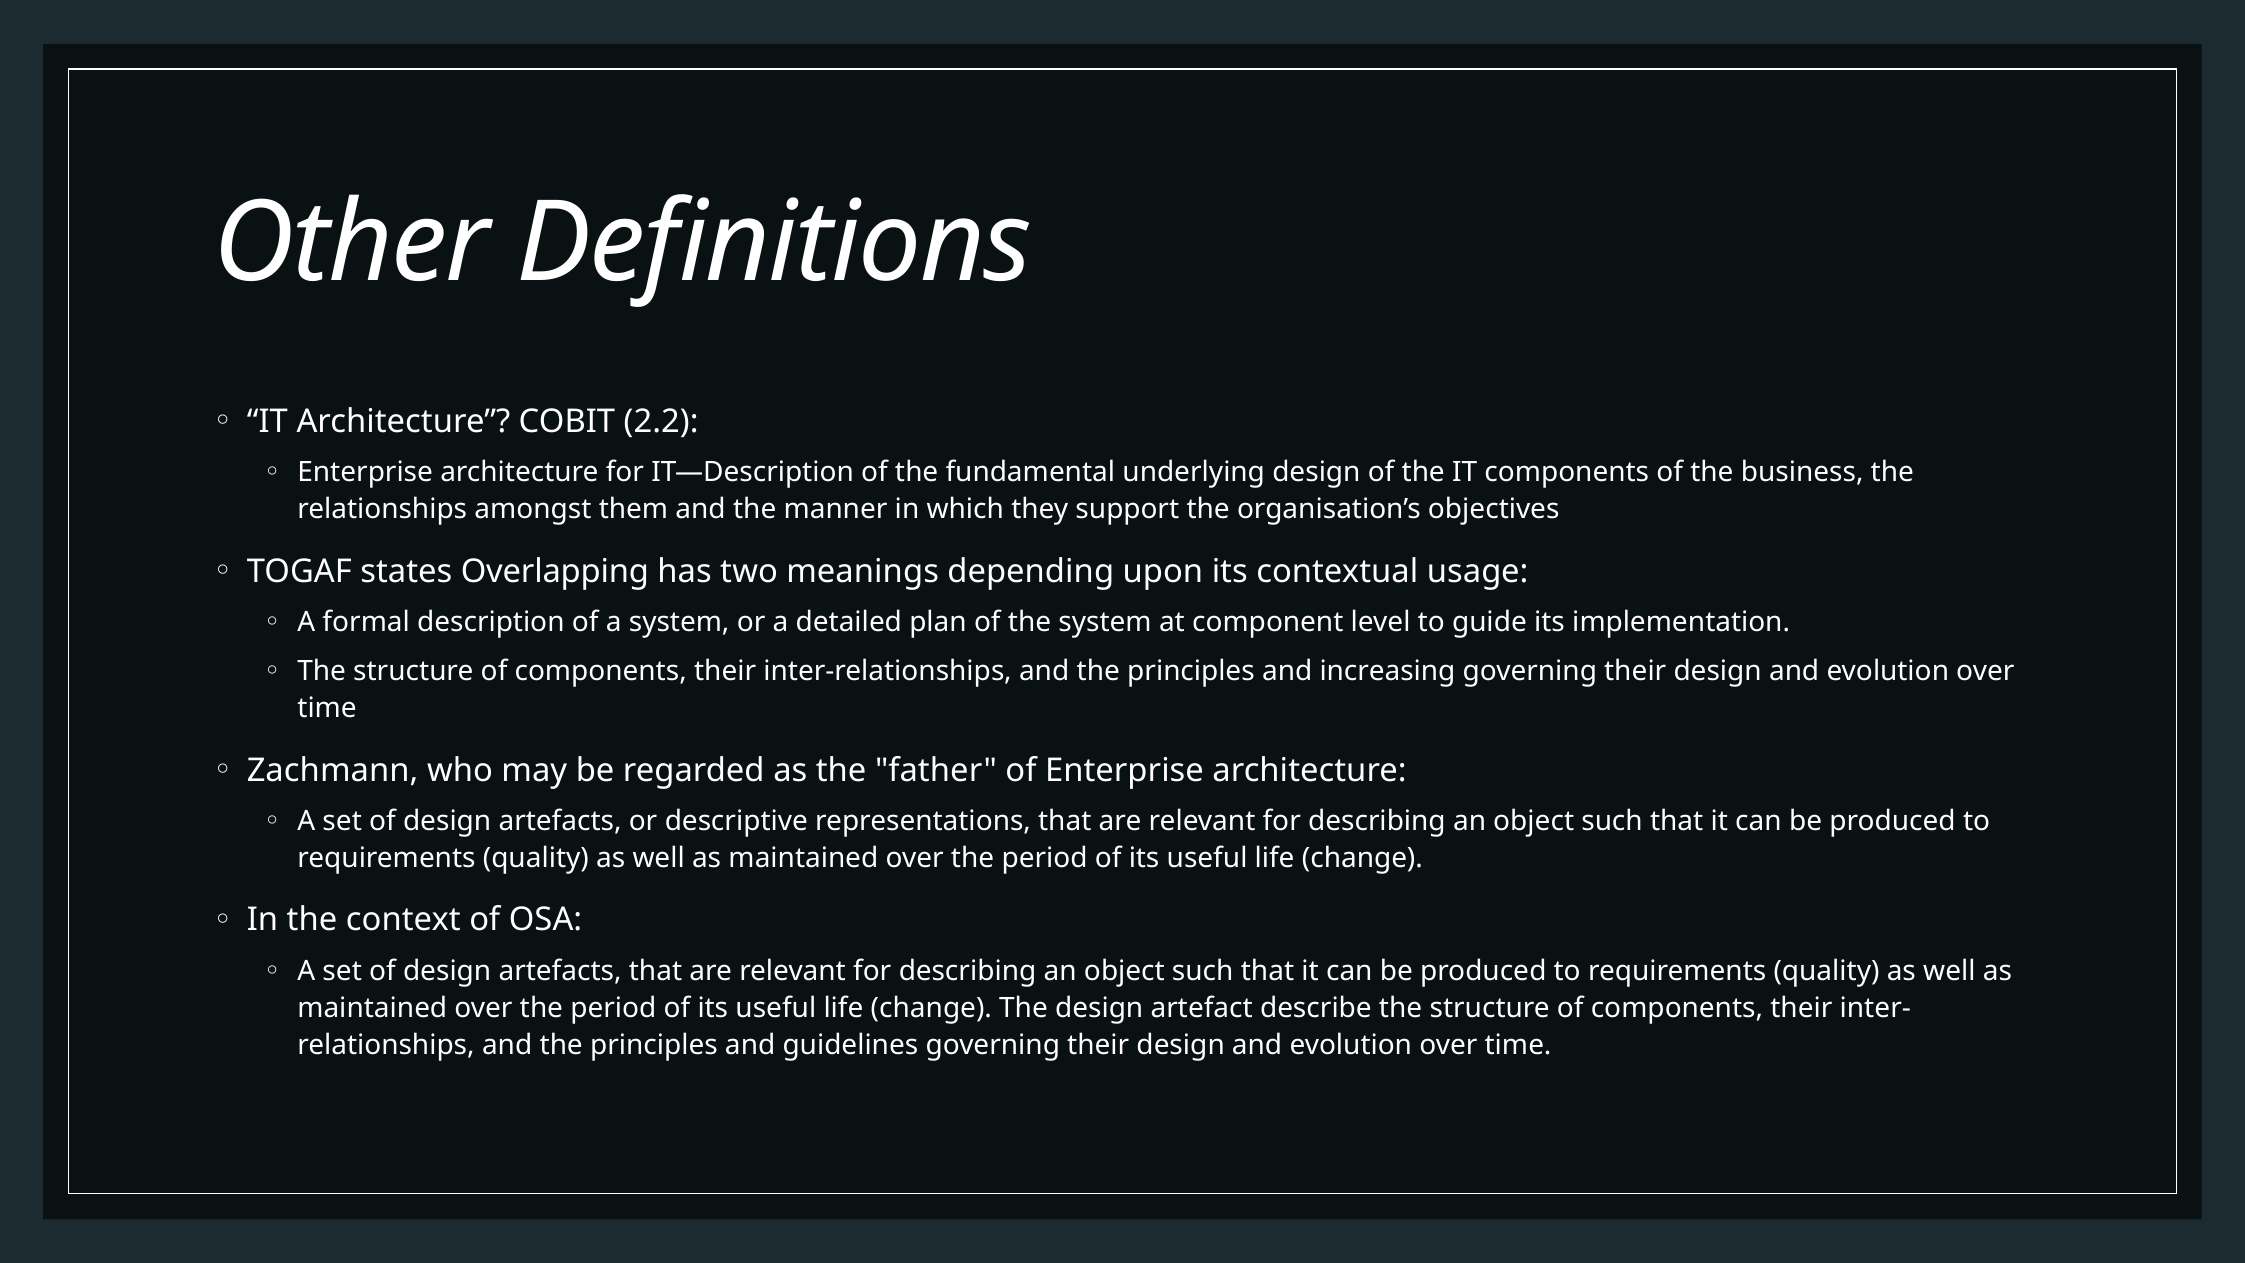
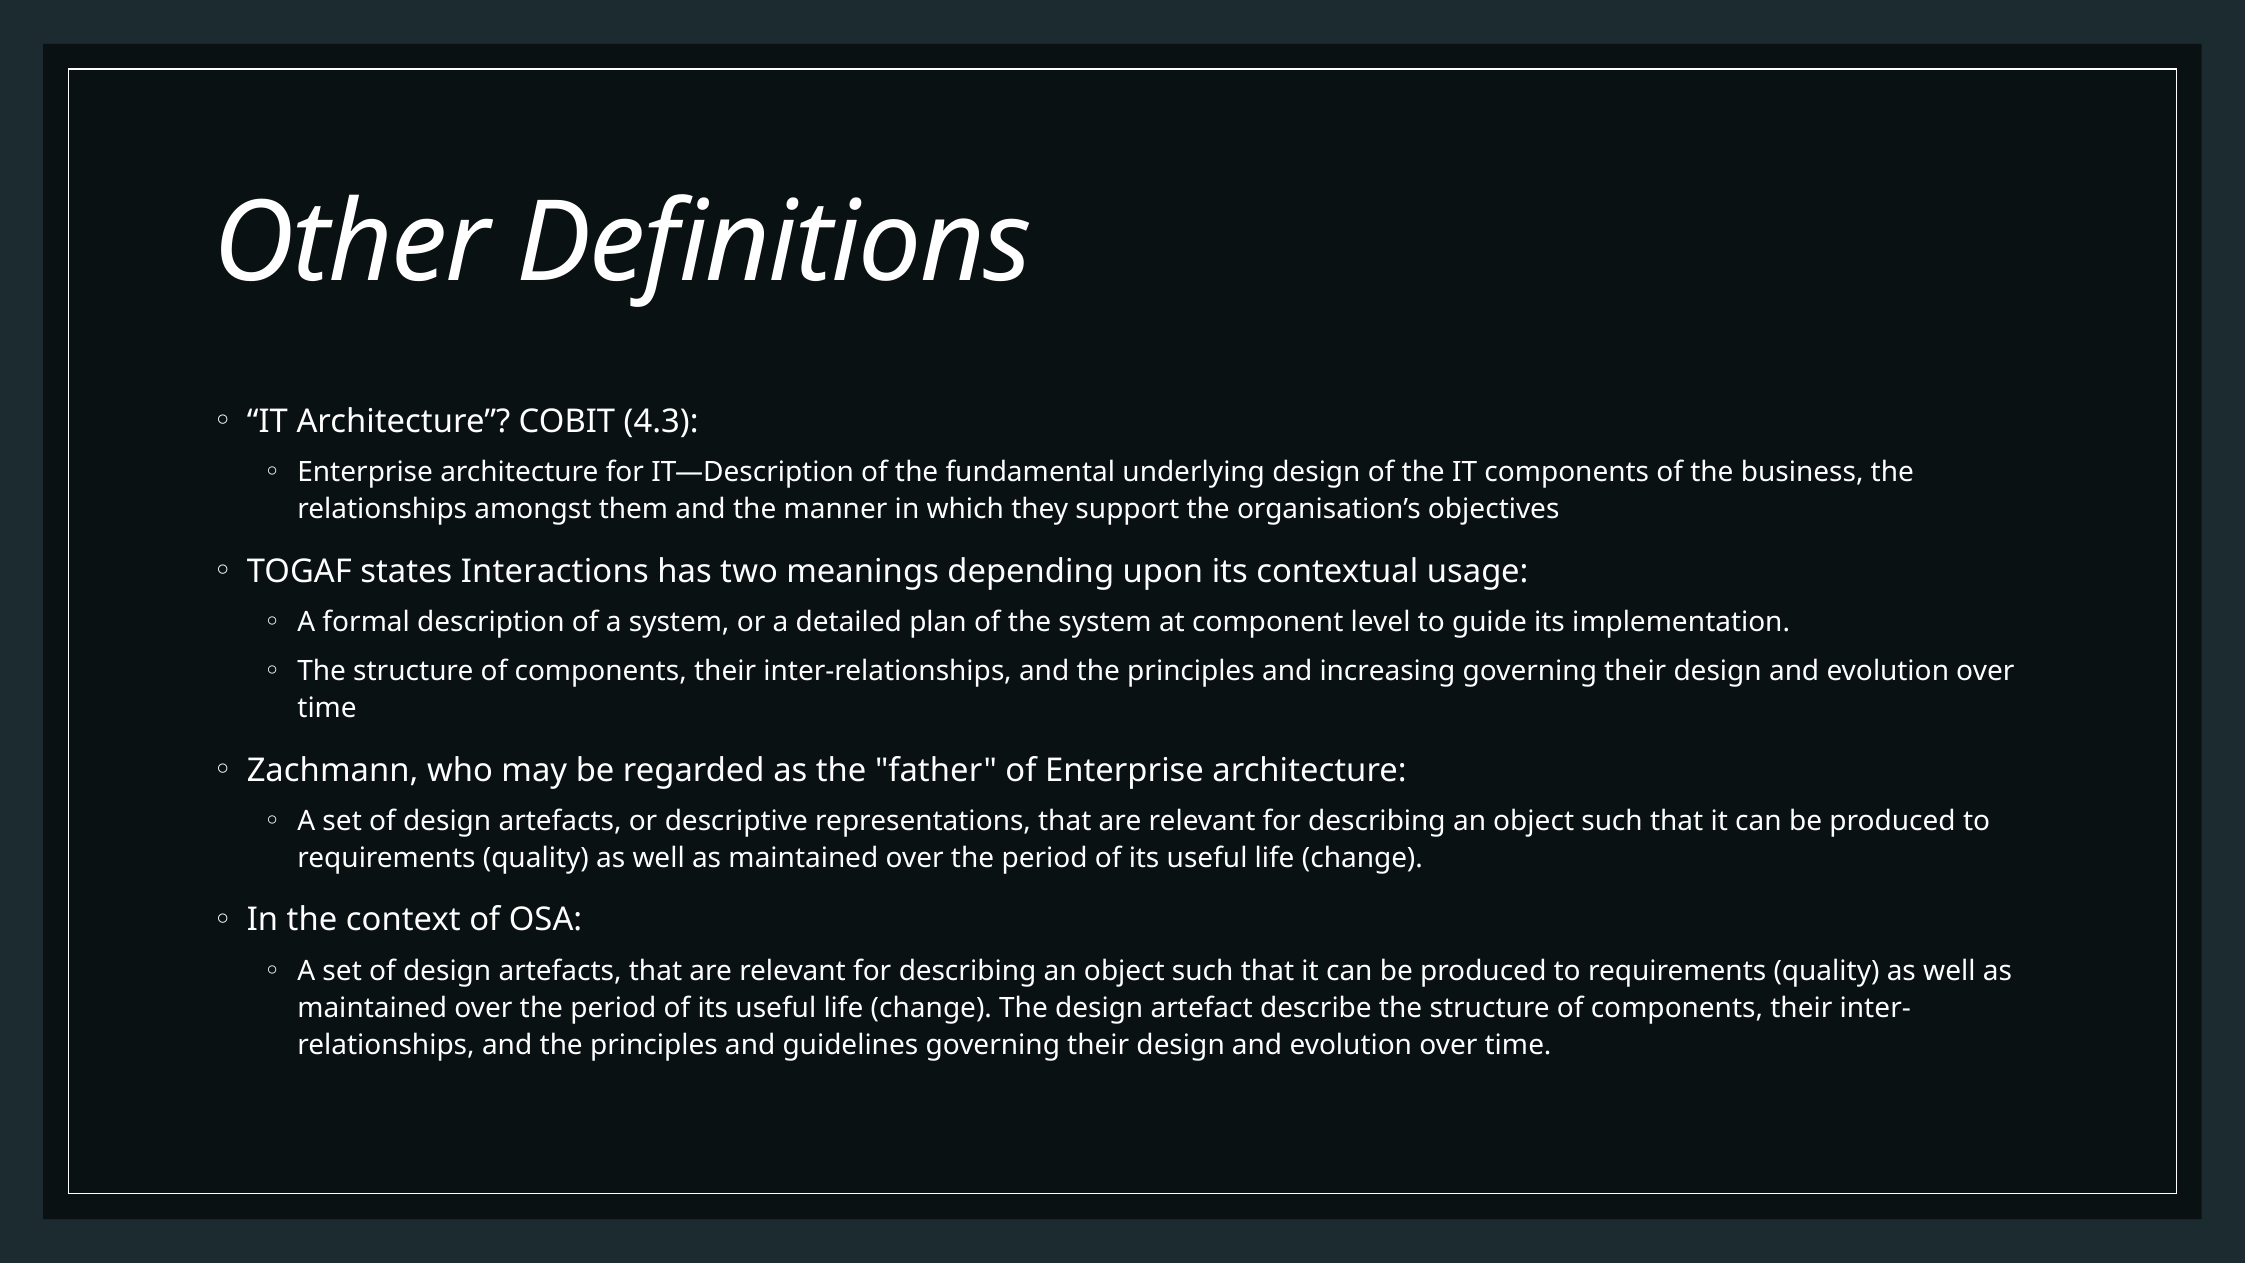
2.2: 2.2 -> 4.3 (661, 422)
Overlapping: Overlapping -> Interactions (555, 571)
